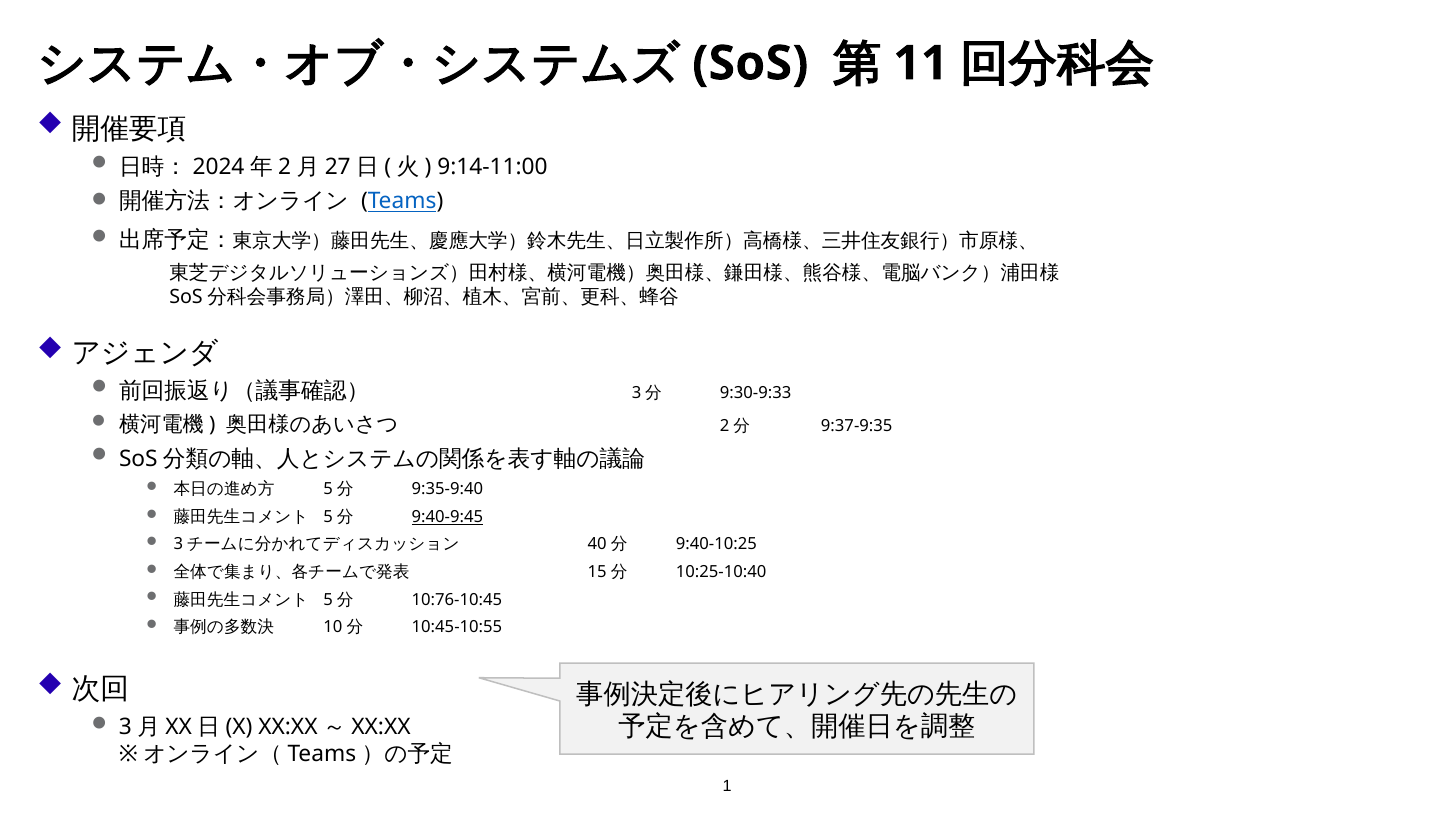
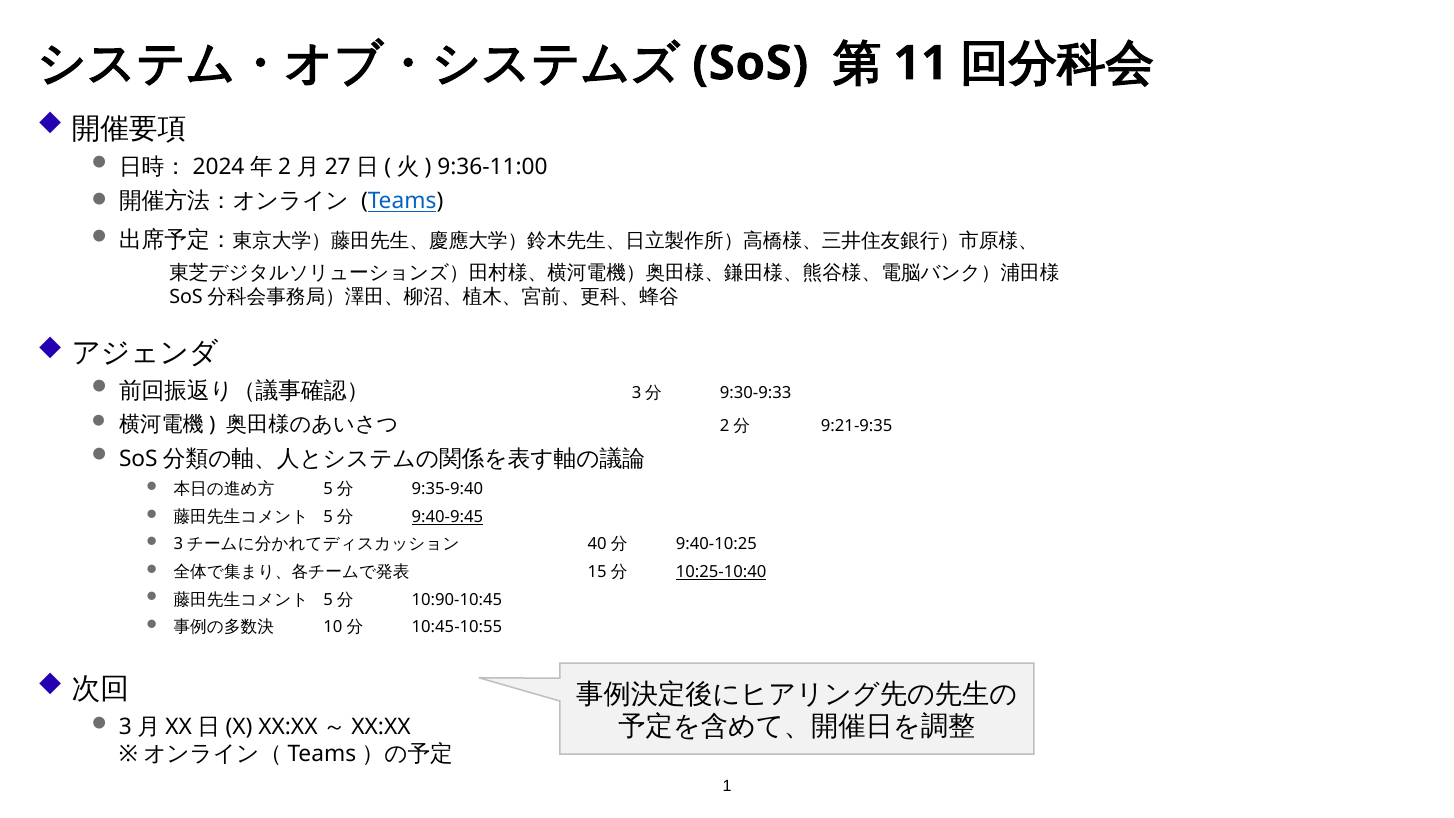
9:14-11:00: 9:14-11:00 -> 9:36-11:00 (493, 167)
9:37-9:35: 9:37-9:35 -> 9:21-9:35 (857, 426)
10:25-10:40 underline: none -> present (721, 572)
10:76-10:45: 10:76-10:45 -> 10:90-10:45 (457, 600)
